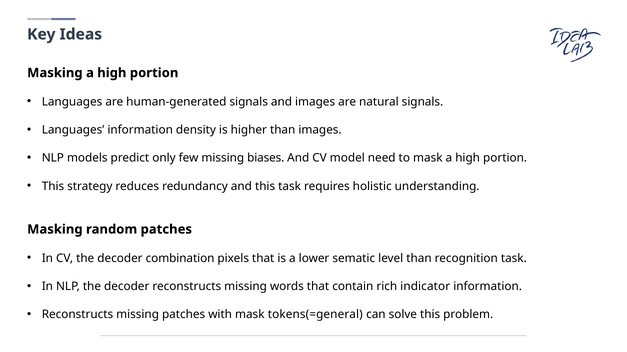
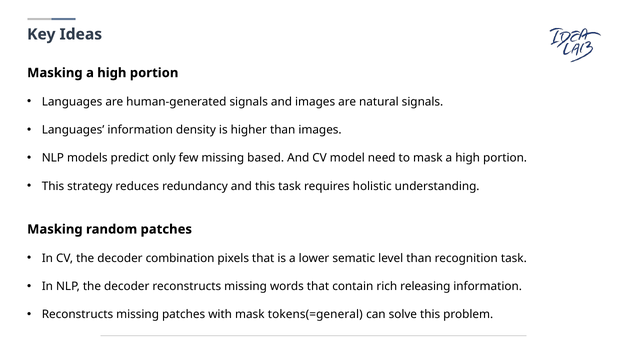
biases: biases -> based (266, 158)
indicator: indicator -> releasing (425, 287)
